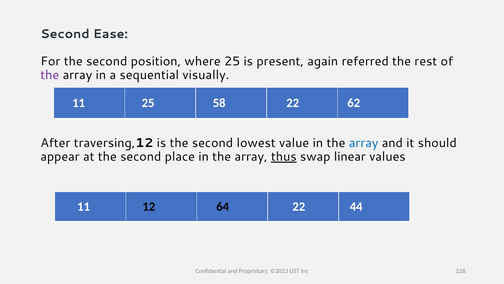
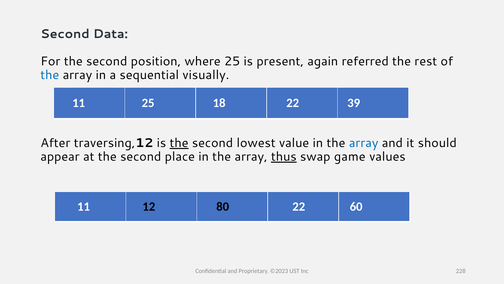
Ease: Ease -> Data (111, 34)
the colour: purple -> blue (50, 75)
58: 58 -> 18 (219, 103)
62: 62 -> 39 (354, 103)
the underline: none -> present (179, 143)
linear: linear -> game (350, 156)
64: 64 -> 80 (223, 206)
44: 44 -> 60 (356, 206)
